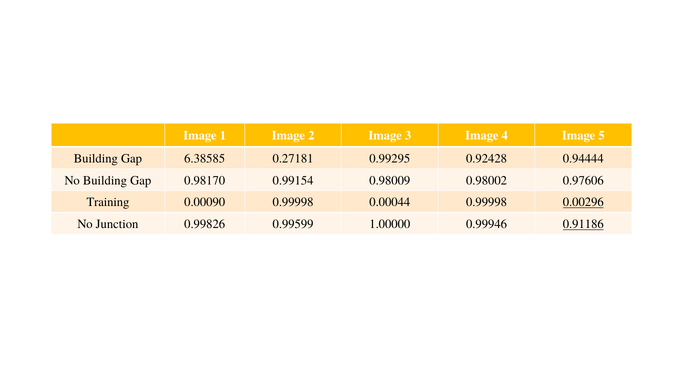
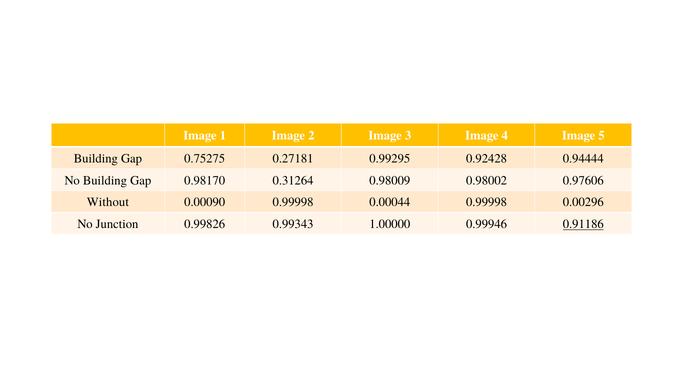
6.38585: 6.38585 -> 0.75275 (205, 158)
0.99154: 0.99154 -> 0.31264 (293, 180)
Training: Training -> Without (108, 202)
0.00296 underline: present -> none (583, 202)
0.99599: 0.99599 -> 0.99343 (293, 224)
